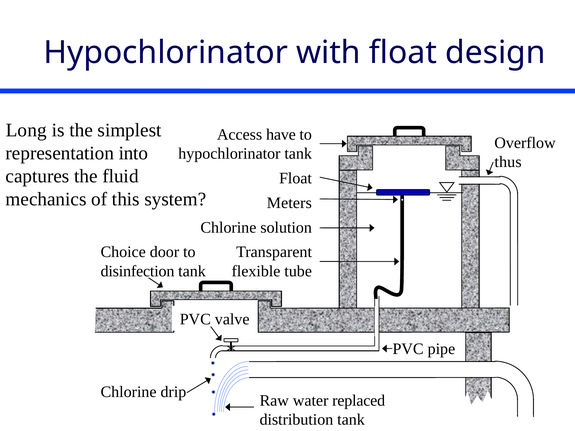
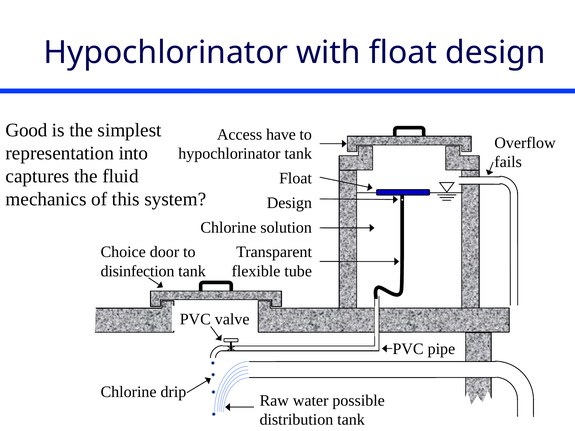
Long: Long -> Good (26, 130)
thus: thus -> fails (508, 162)
Meters: Meters -> Design (289, 203)
replaced: replaced -> possible (359, 401)
